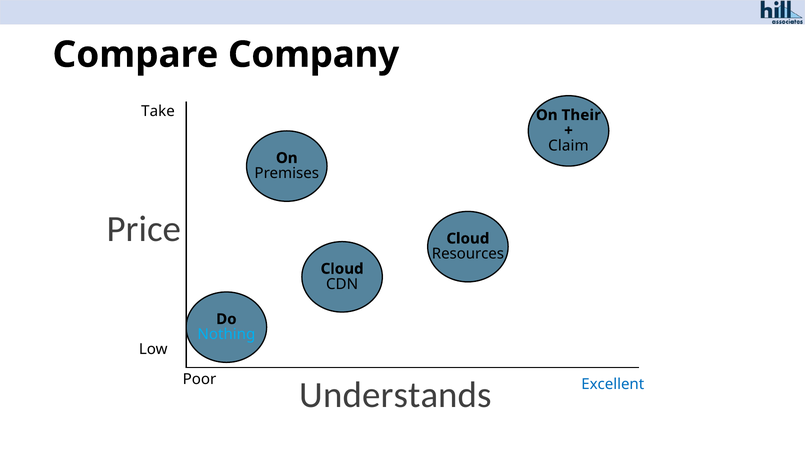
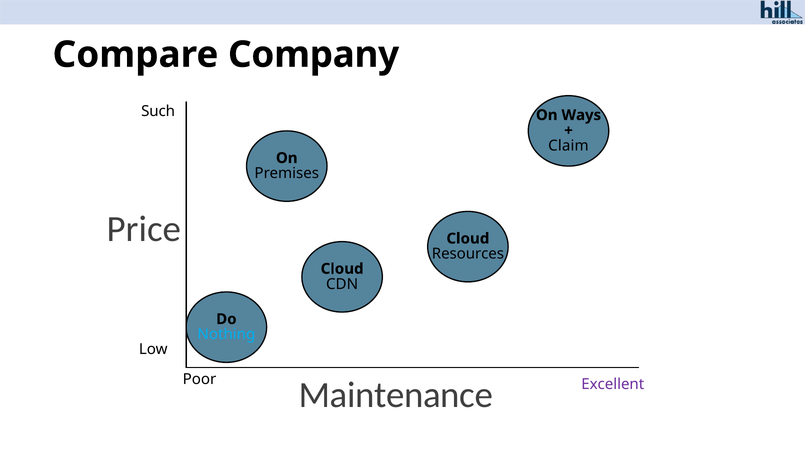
Take: Take -> Such (158, 111)
Their: Their -> Ways (581, 115)
Excellent colour: blue -> purple (613, 384)
Understands: Understands -> Maintenance (396, 395)
